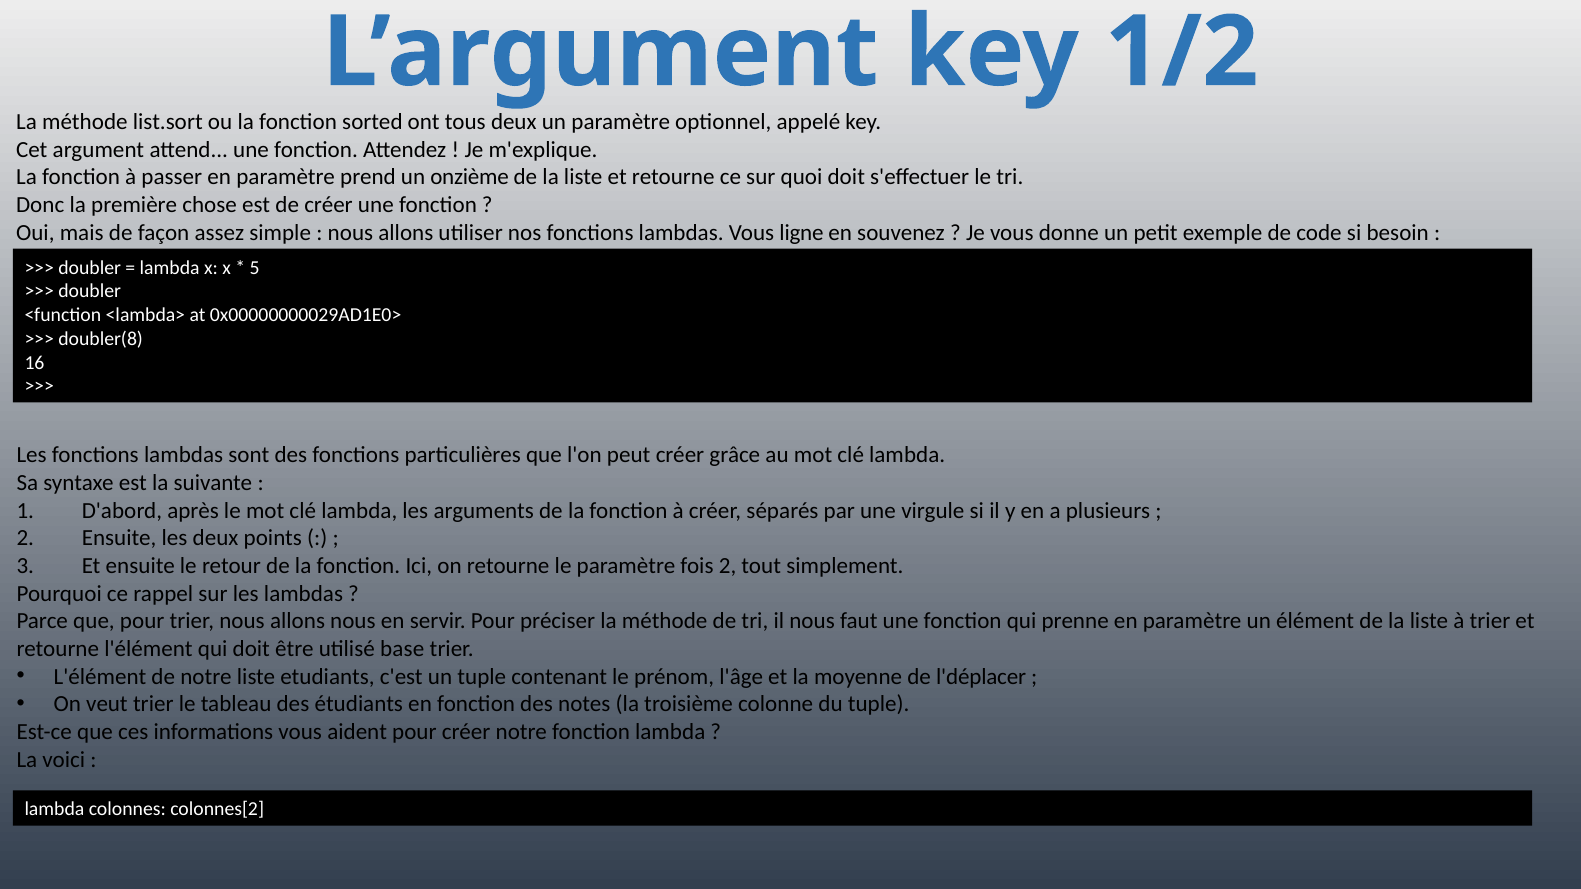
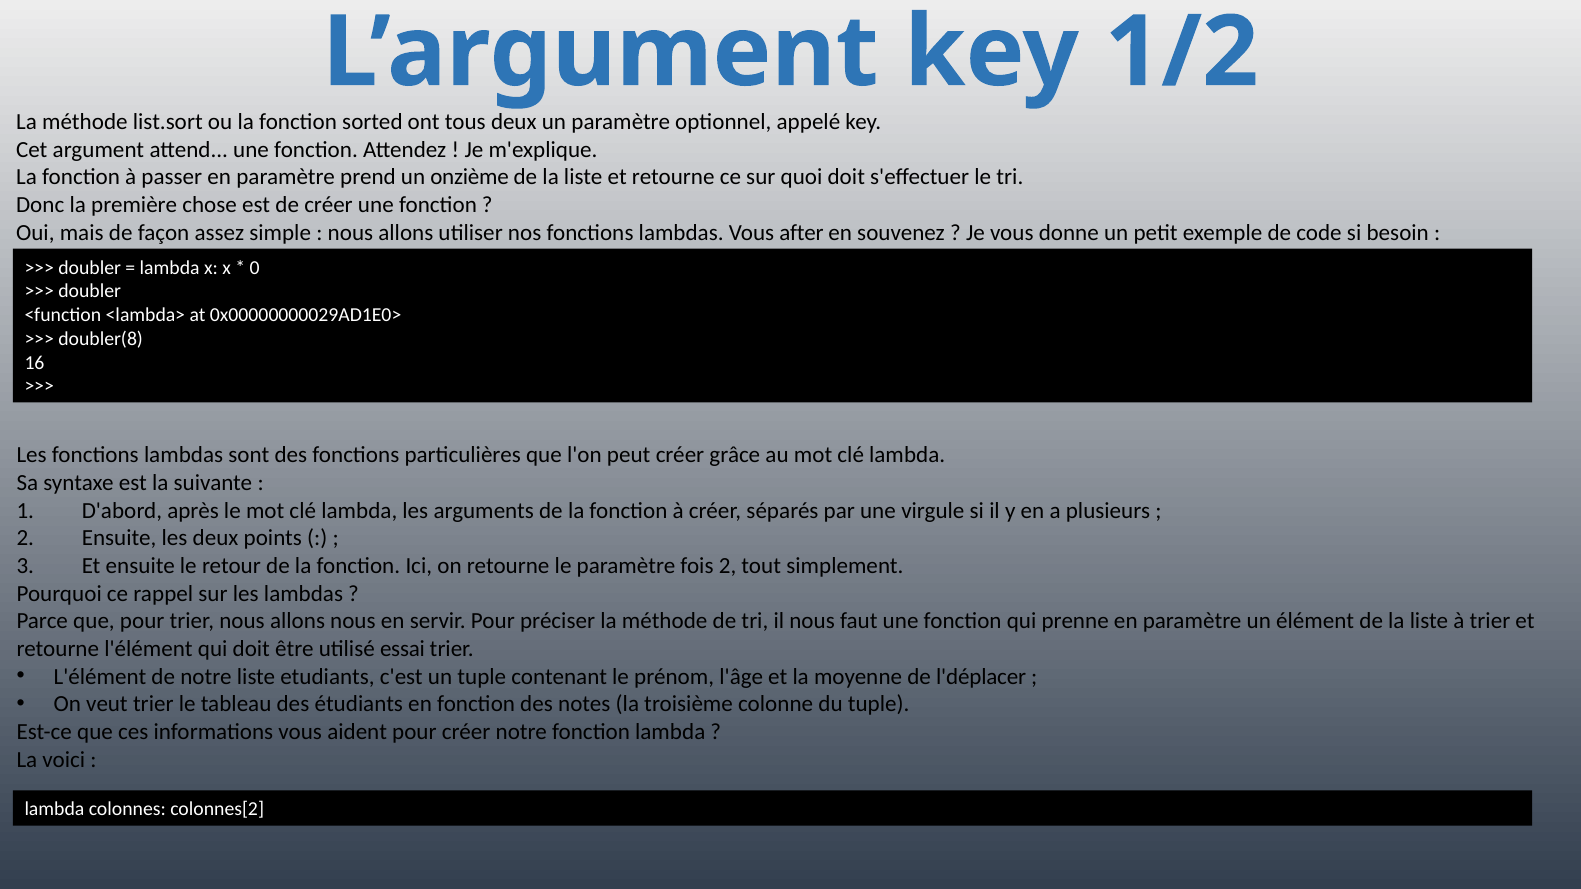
ligne: ligne -> after (802, 233)
5: 5 -> 0 (255, 268)
base: base -> essai (402, 649)
